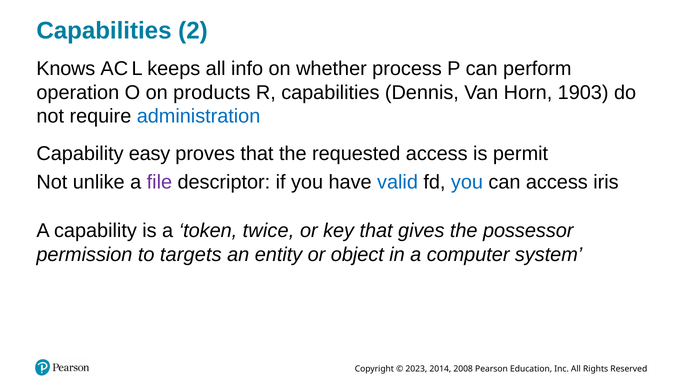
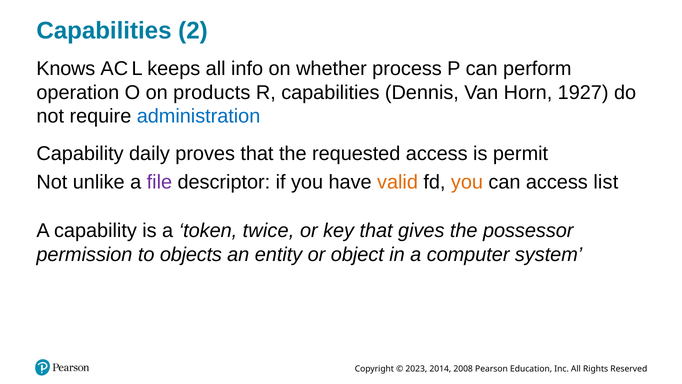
1903: 1903 -> 1927 (583, 92)
easy: easy -> daily (149, 154)
valid colour: blue -> orange (398, 182)
you colour: blue -> orange (467, 182)
iris: iris -> list (606, 182)
targets: targets -> objects (191, 255)
